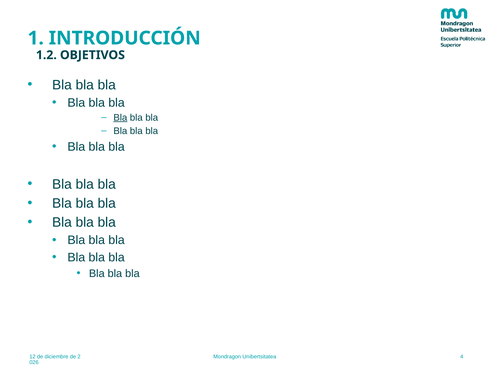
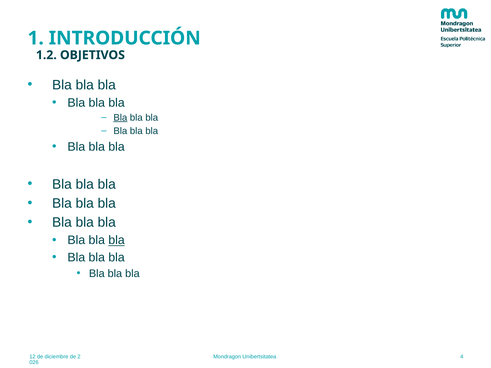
bla underline: none -> present (117, 240)
